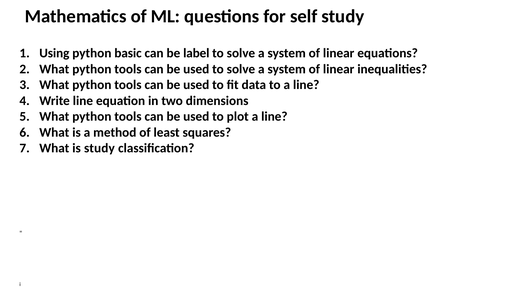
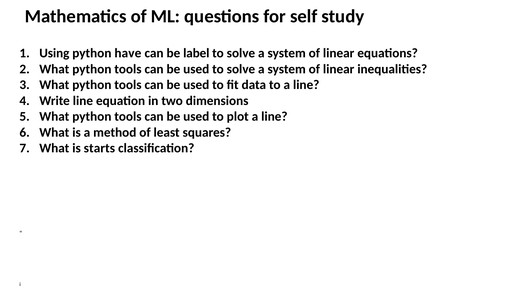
basic: basic -> have (128, 53)
is study: study -> starts (99, 148)
